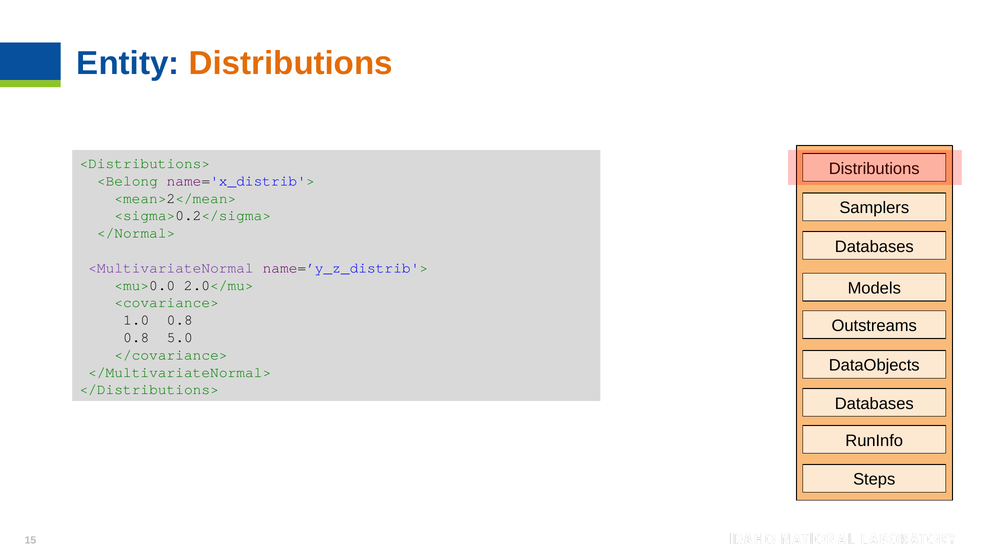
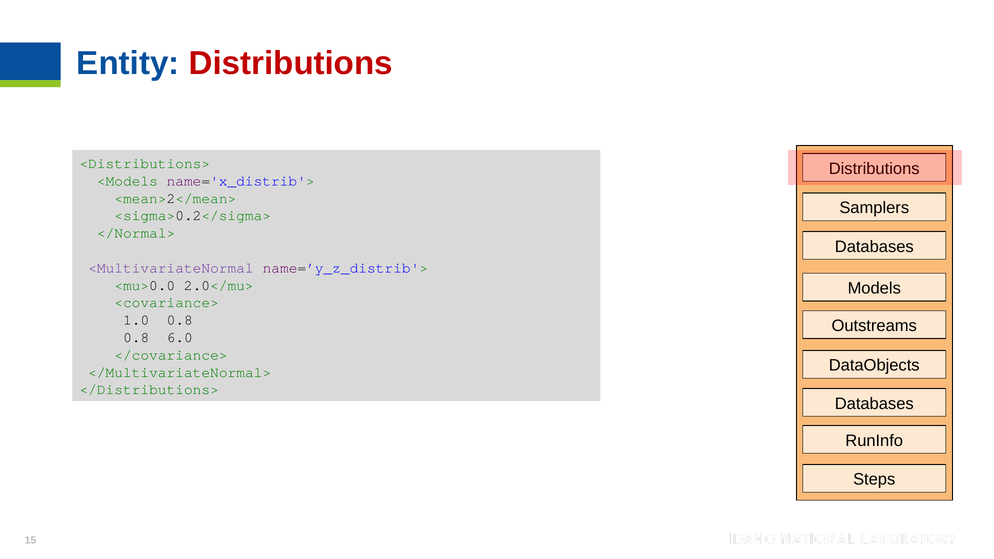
Distributions colour: orange -> red (291, 63)
<Belong: <Belong -> <Models (127, 181)
5.0: 5.0 -> 6.0 (180, 337)
